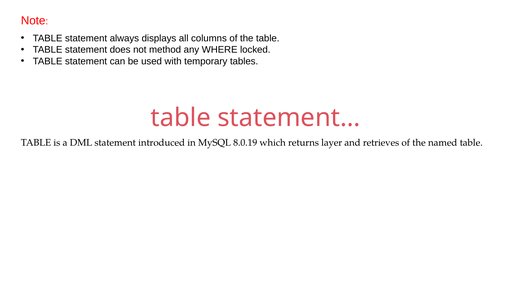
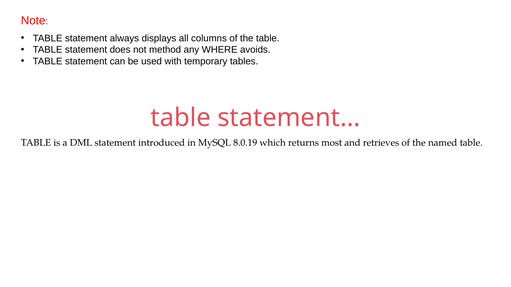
locked: locked -> avoids (255, 50)
layer: layer -> most (332, 143)
